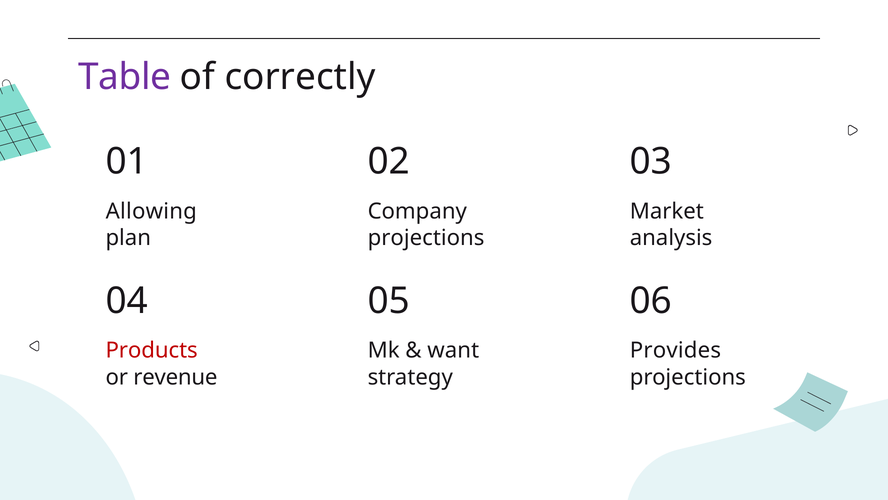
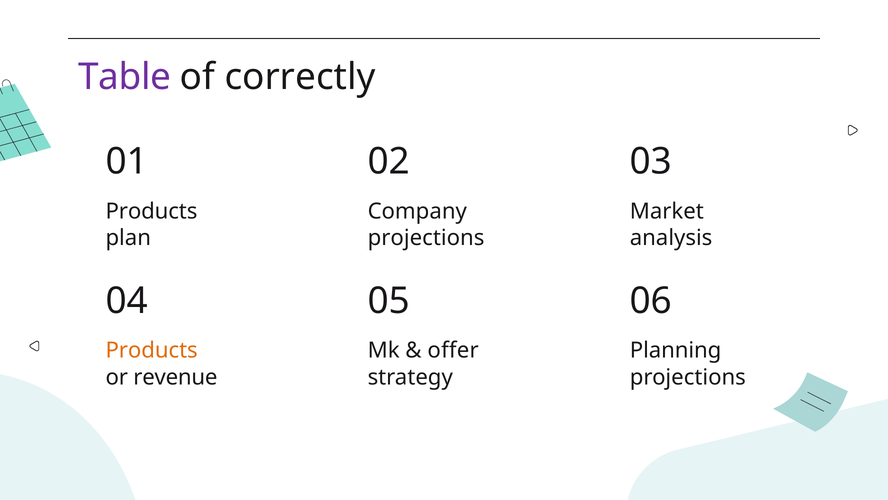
Allowing: Allowing -> Products (151, 211)
Products colour: red -> orange (152, 350)
want: want -> offer (453, 350)
Provides: Provides -> Planning (676, 350)
